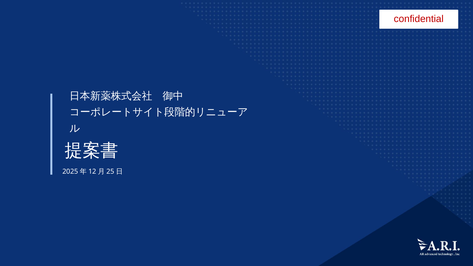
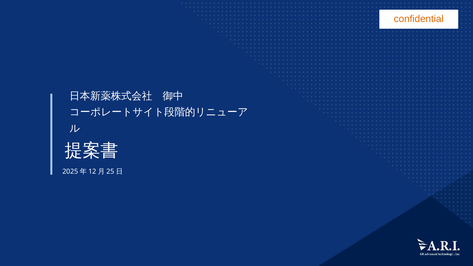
confidential colour: red -> orange (419, 19)
